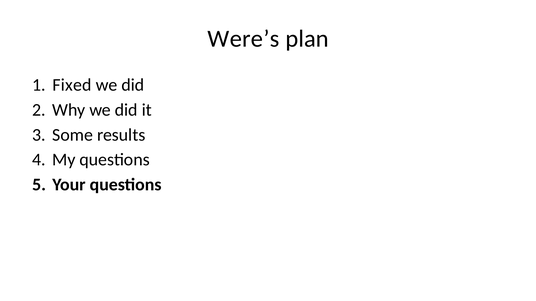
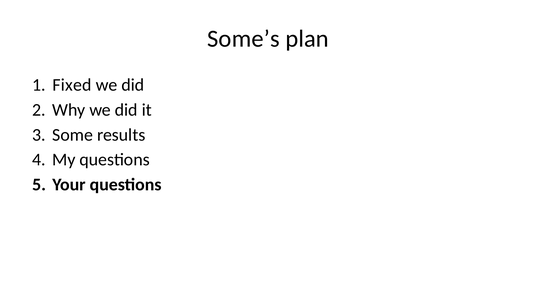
Were’s: Were’s -> Some’s (244, 39)
